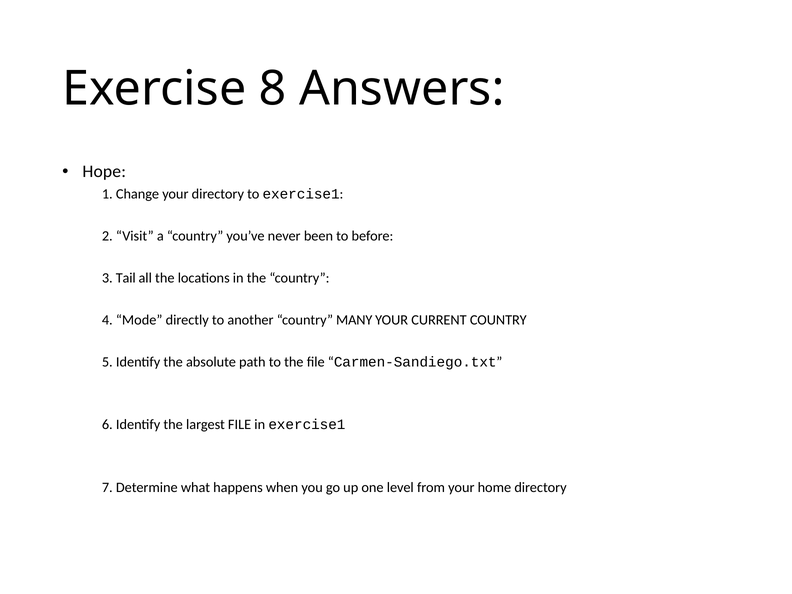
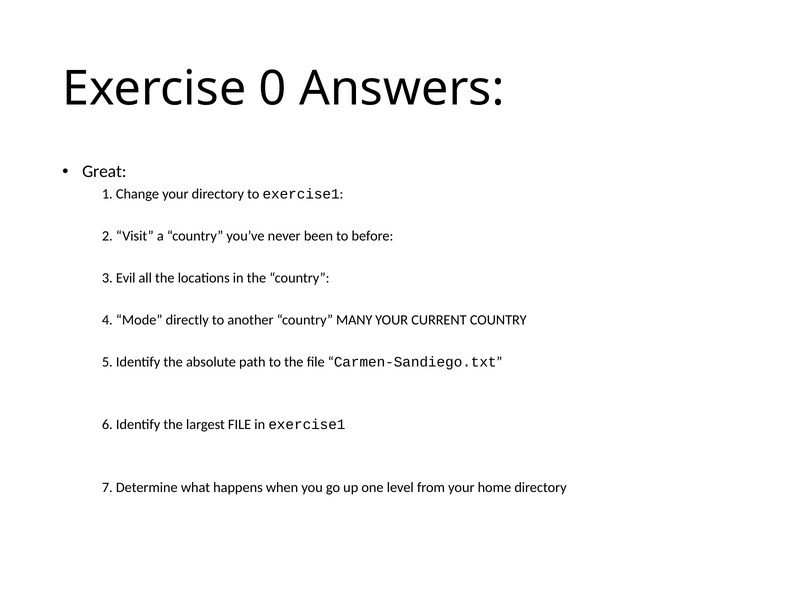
8: 8 -> 0 (273, 89)
Hope: Hope -> Great (104, 171)
Tail: Tail -> Evil (126, 278)
